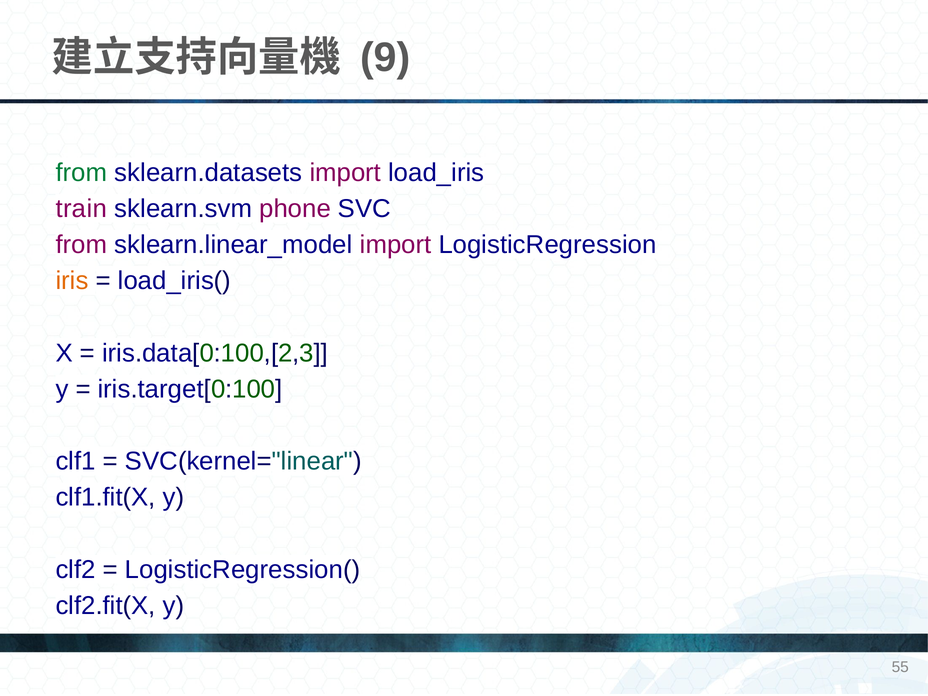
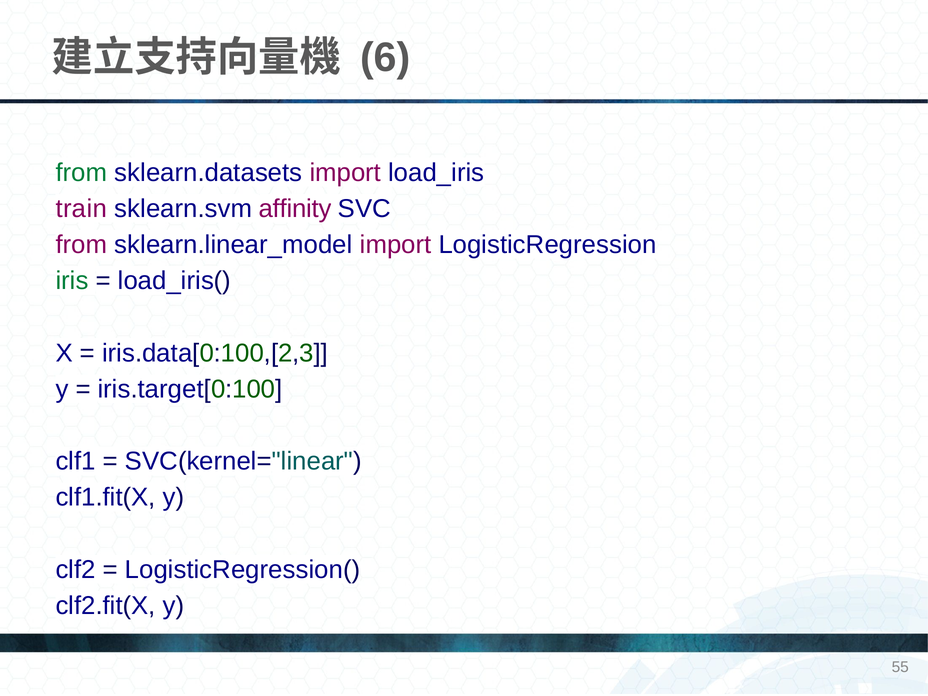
9: 9 -> 6 (385, 58)
phone: phone -> affinity (295, 209)
iris colour: orange -> green (72, 281)
